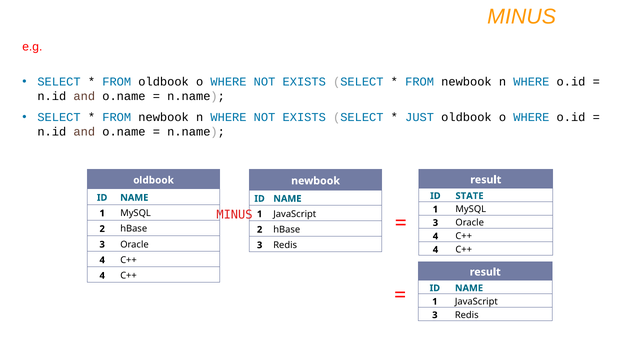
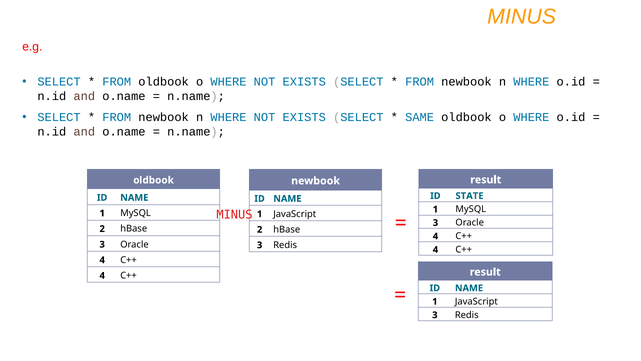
JUST: JUST -> SAME (420, 117)
